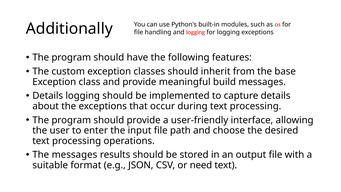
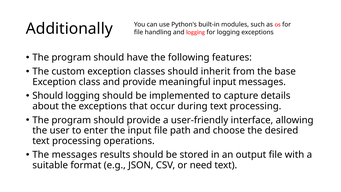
meaningful build: build -> input (225, 82)
Details: Details -> Should (48, 96)
